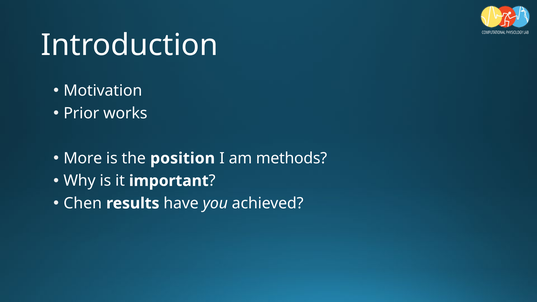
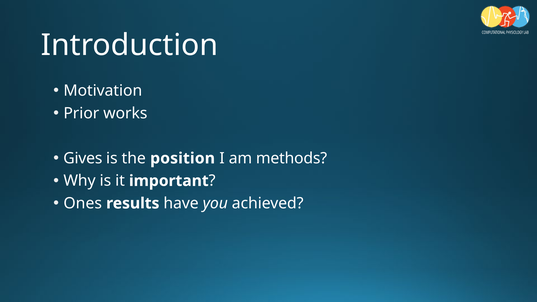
More: More -> Gives (83, 158)
Chen: Chen -> Ones (83, 203)
